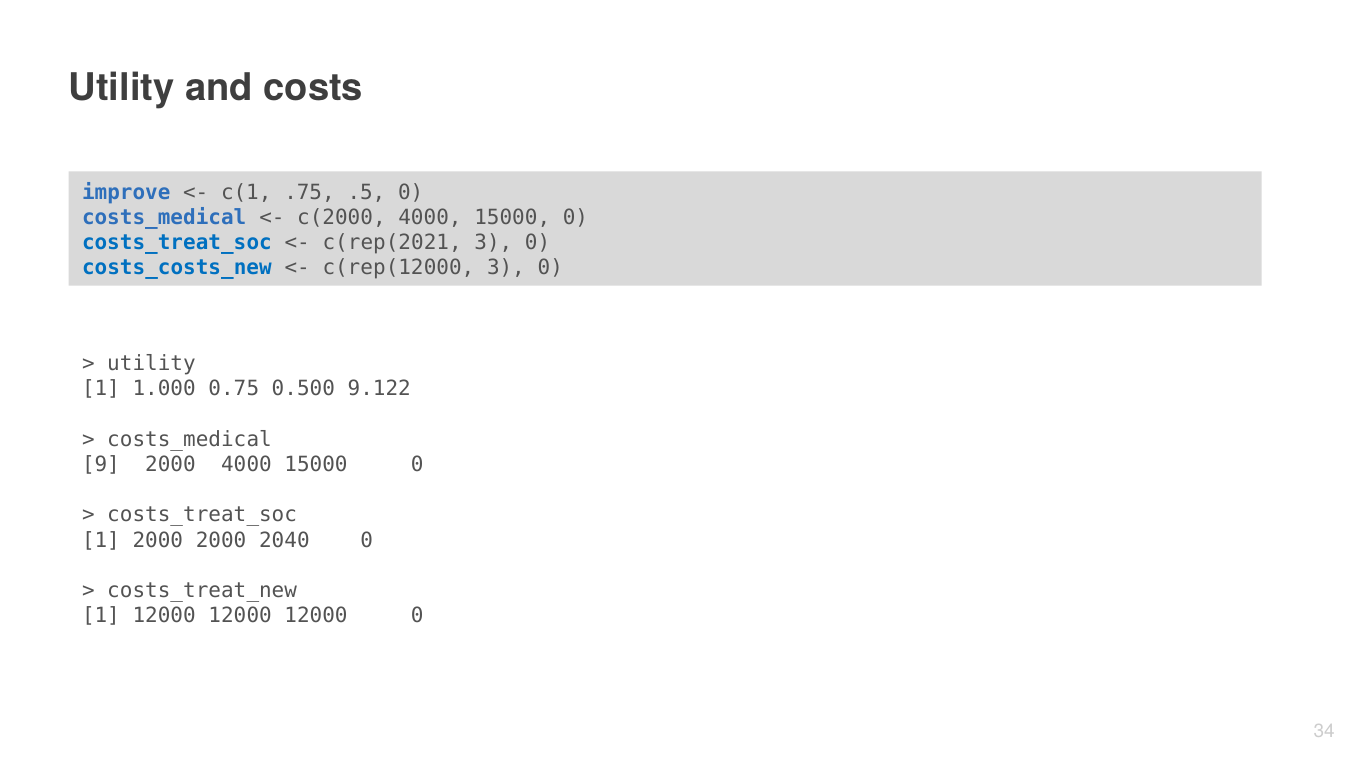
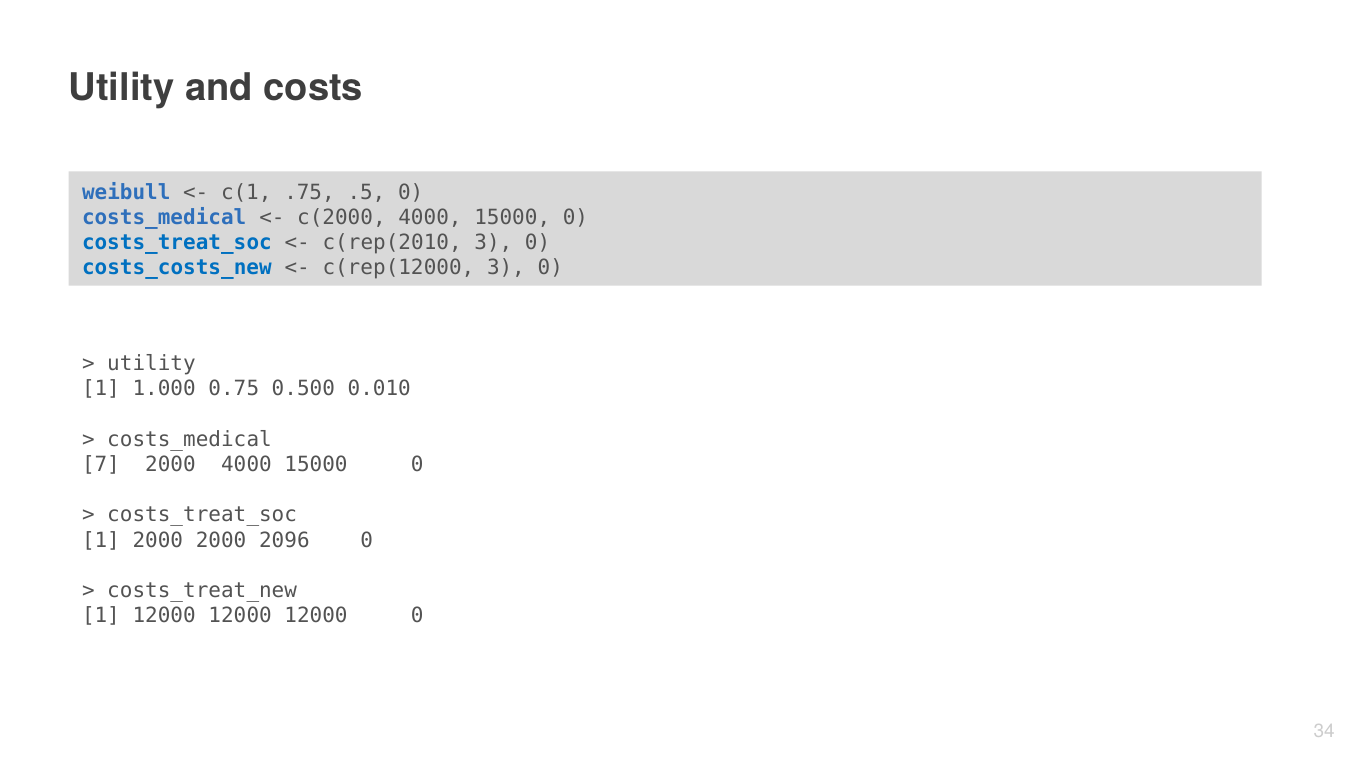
improve: improve -> weibull (126, 192)
c(rep(2021: c(rep(2021 -> c(rep(2010 (392, 243)
9.122: 9.122 -> 0.010 (379, 389)
9: 9 -> 7 (101, 464)
2040: 2040 -> 2096 (284, 540)
